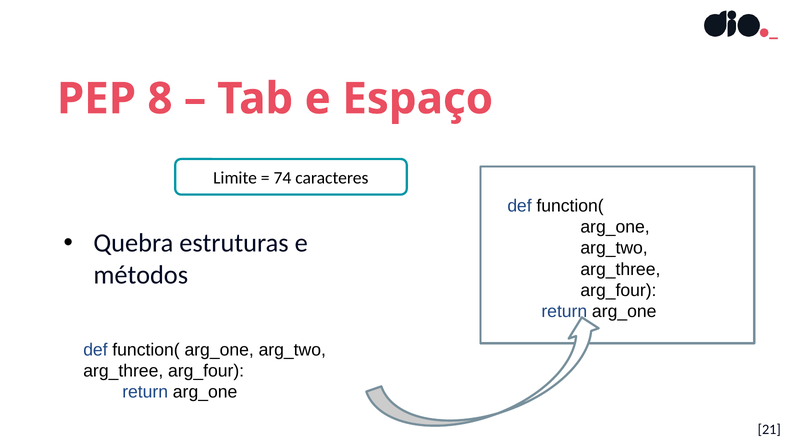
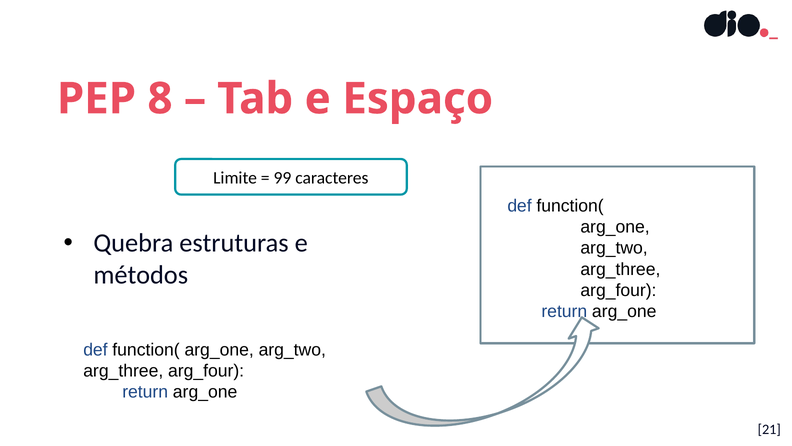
74: 74 -> 99 (282, 178)
